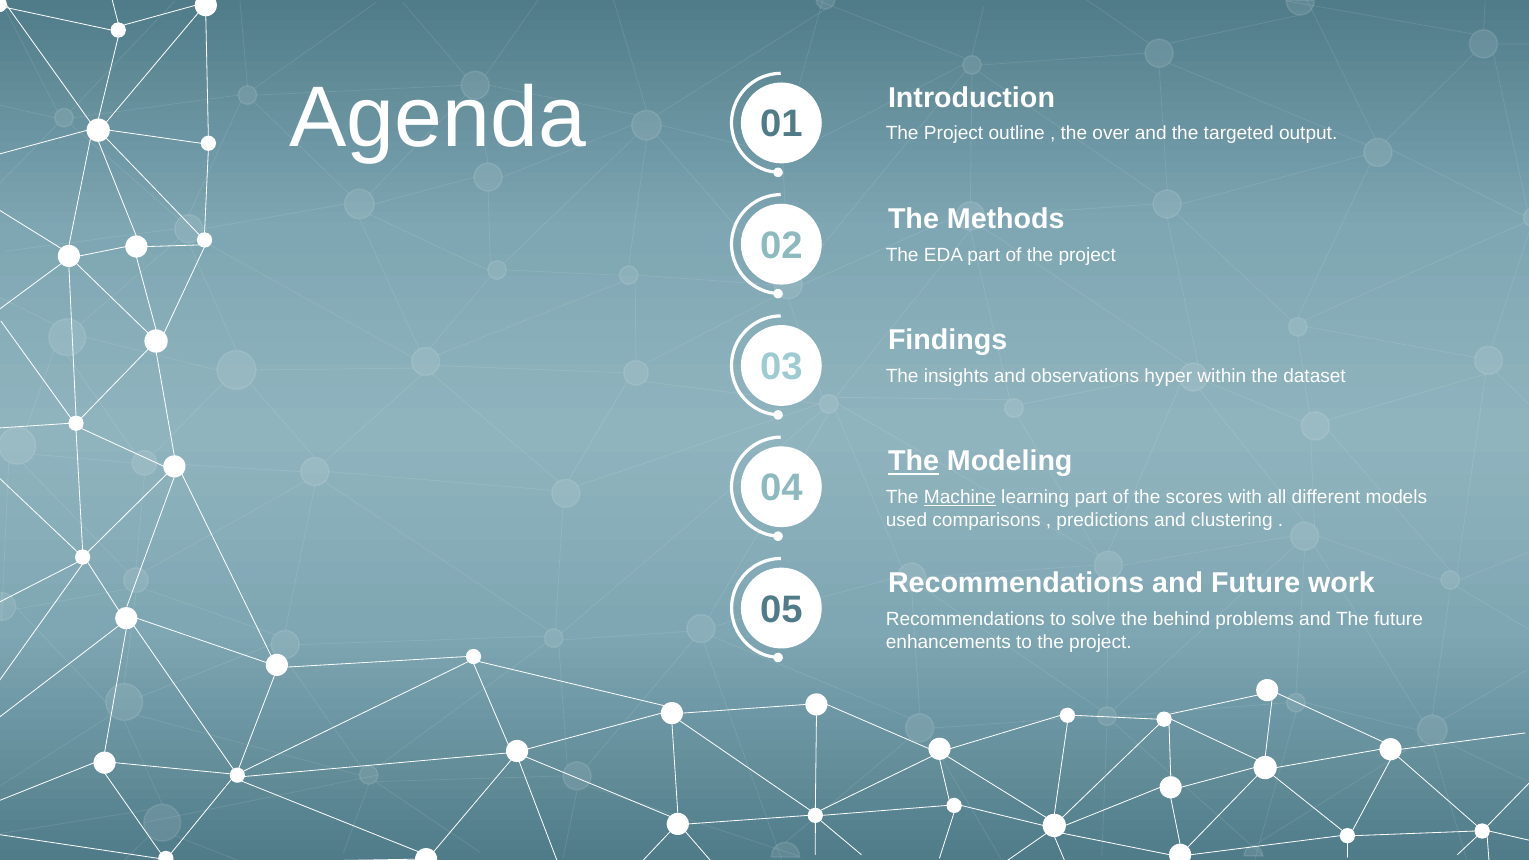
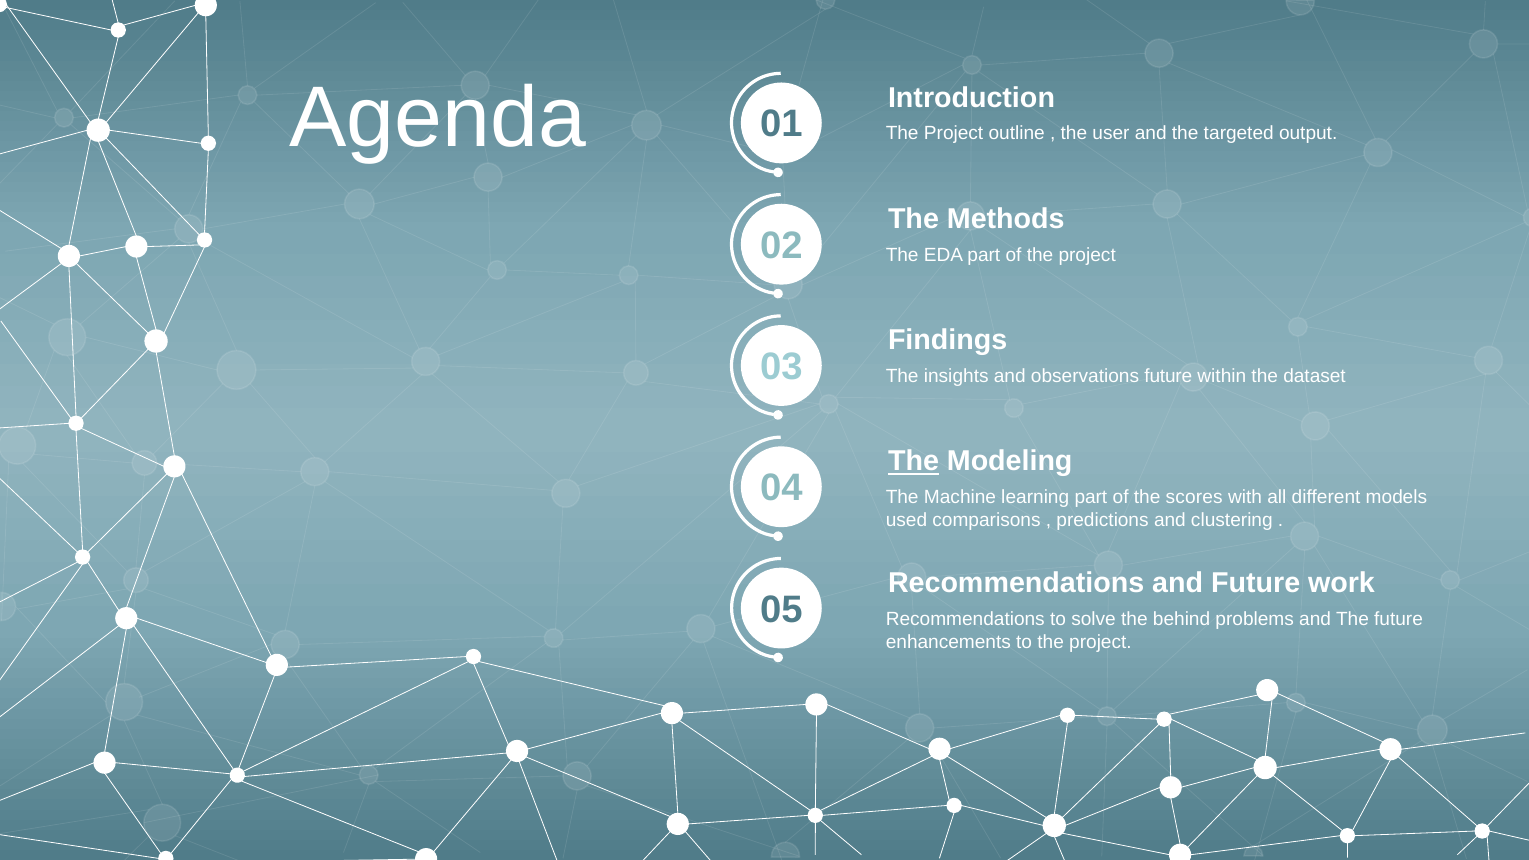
over: over -> user (1111, 134)
observations hyper: hyper -> future (1168, 376)
Machine underline: present -> none (960, 497)
